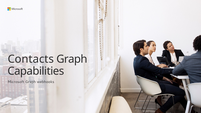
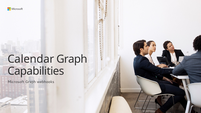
Contacts: Contacts -> Calendar (31, 59)
